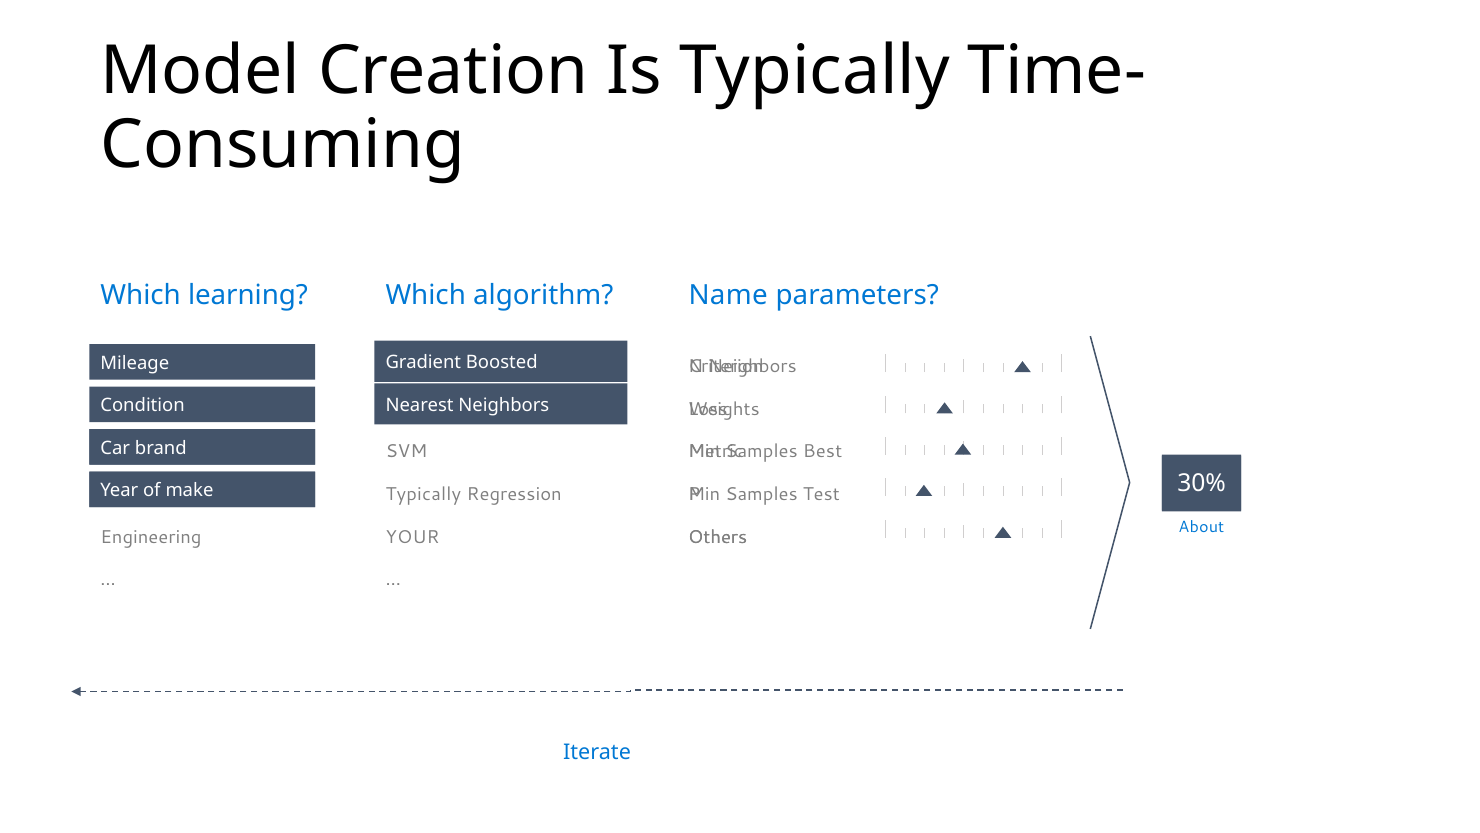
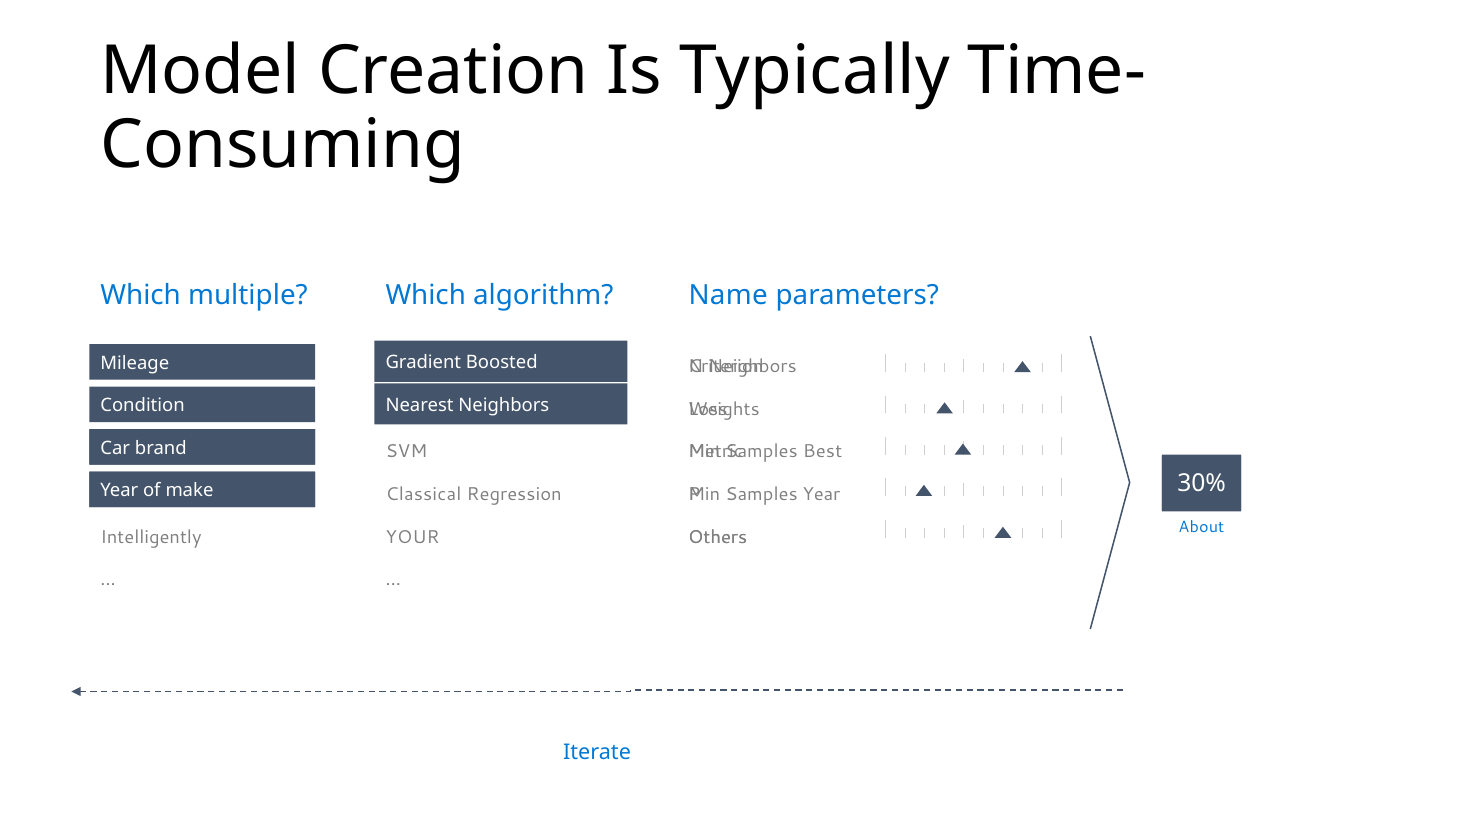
learning: learning -> multiple (248, 296)
Typically: Typically -> Classical (423, 494)
Samples Test: Test -> Year (821, 494)
Engineering: Engineering -> Intelligently (151, 537)
